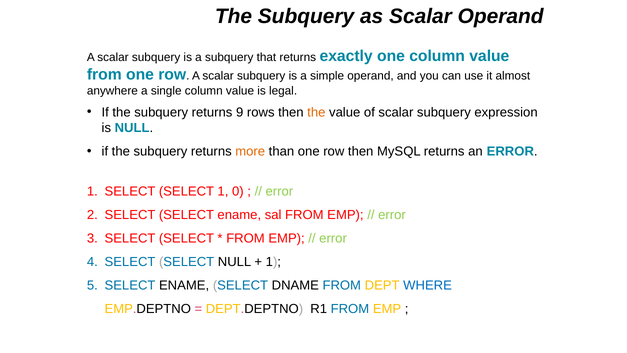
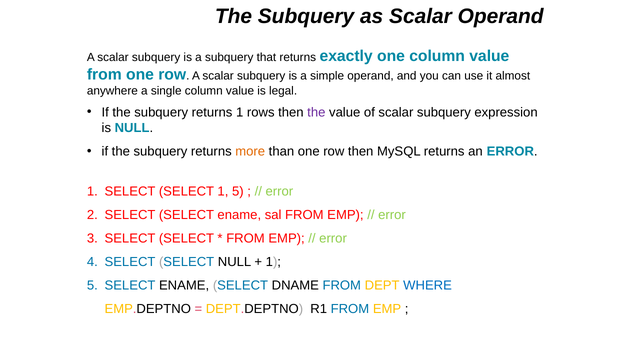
returns 9: 9 -> 1 (240, 112)
the colour: orange -> purple (316, 112)
SELECT 1 0: 0 -> 5 (238, 191)
